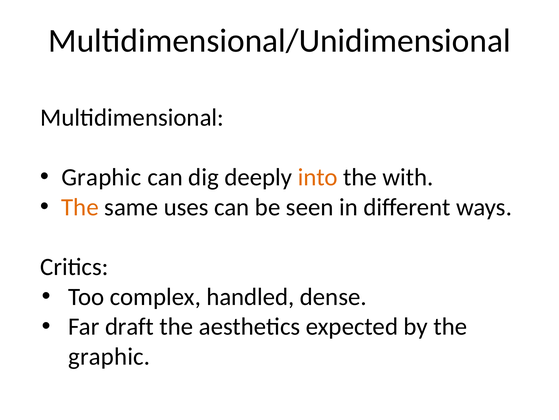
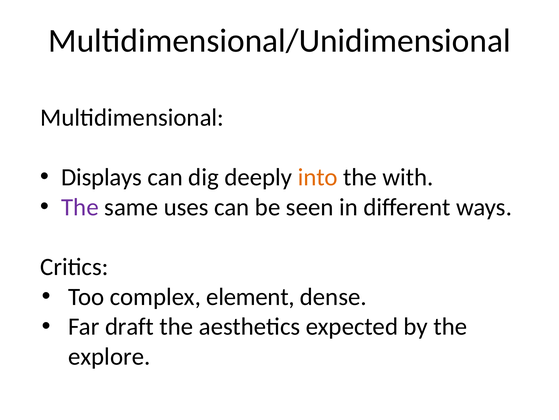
Graphic: Graphic -> Displays (102, 177)
The colour: orange -> purple (80, 207)
handled: handled -> element (250, 296)
graphic: graphic -> explore (109, 356)
